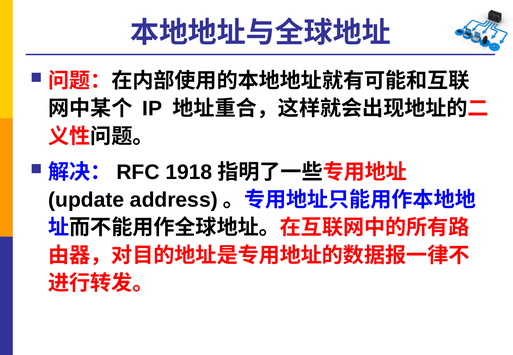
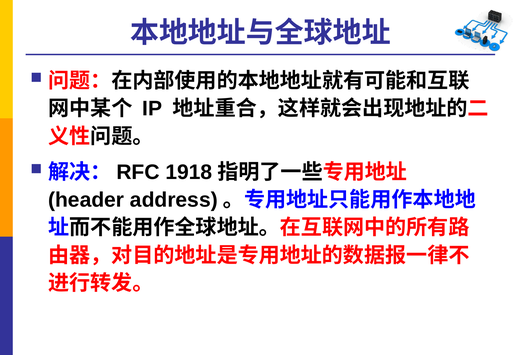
update: update -> header (86, 200)
